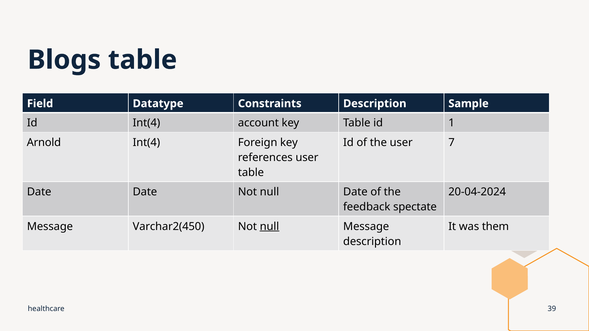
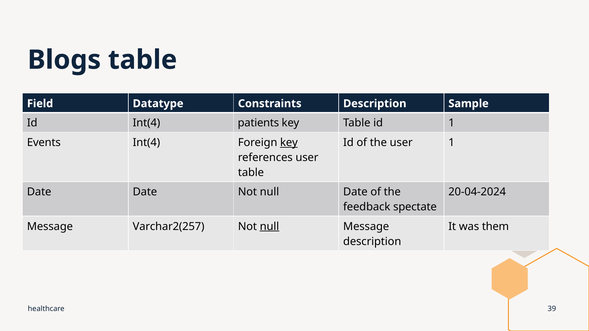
account: account -> patients (258, 123)
Arnold: Arnold -> Events (44, 143)
key underline: none -> present (289, 143)
user 7: 7 -> 1 (452, 143)
Varchar2(450: Varchar2(450 -> Varchar2(257 (169, 227)
